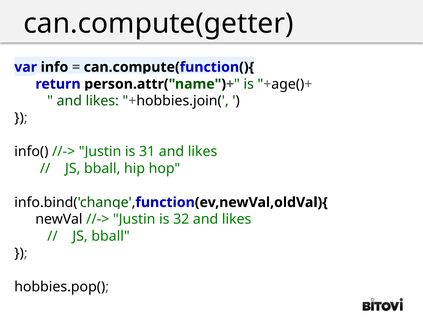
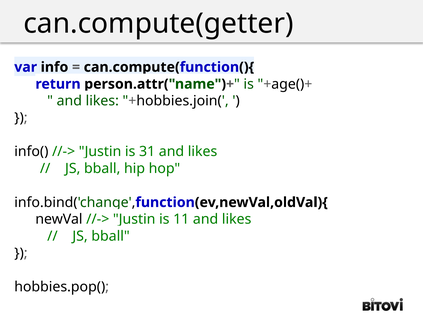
32: 32 -> 11 (181, 219)
